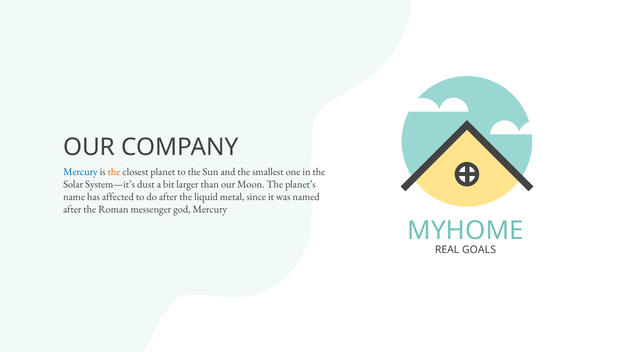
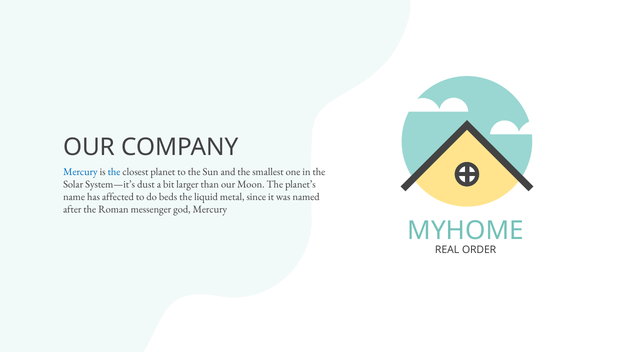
the colour: orange -> blue (114, 172)
do after: after -> beds (168, 197)
GOALS: GOALS -> ORDER (479, 250)
